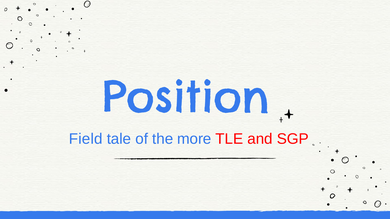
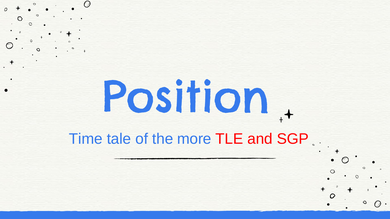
Field: Field -> Time (86, 139)
